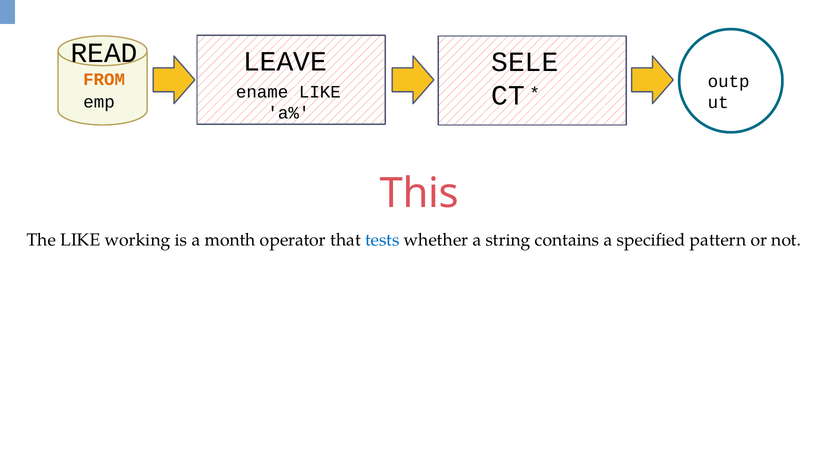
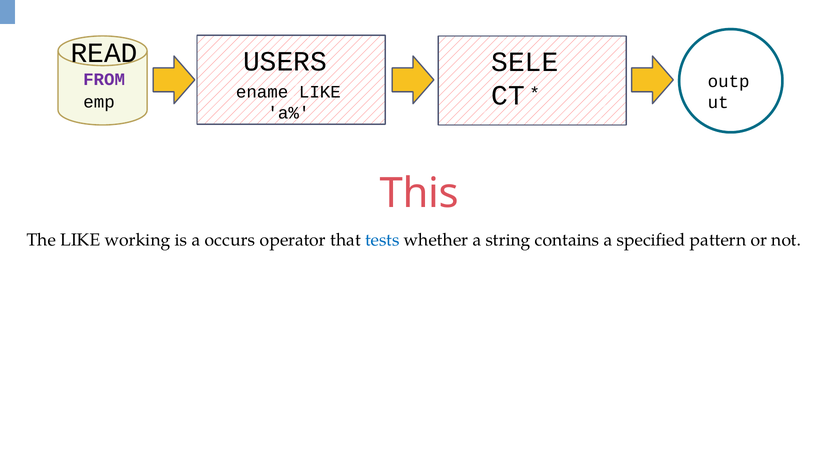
LEAVE: LEAVE -> USERS (285, 62)
FROM colour: orange -> purple (104, 79)
month: month -> occurs (230, 240)
